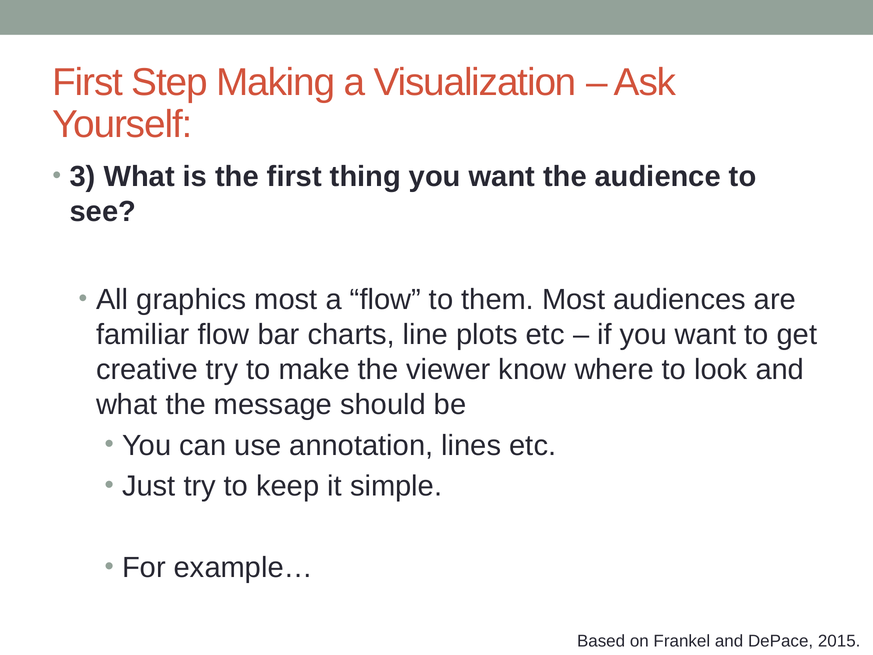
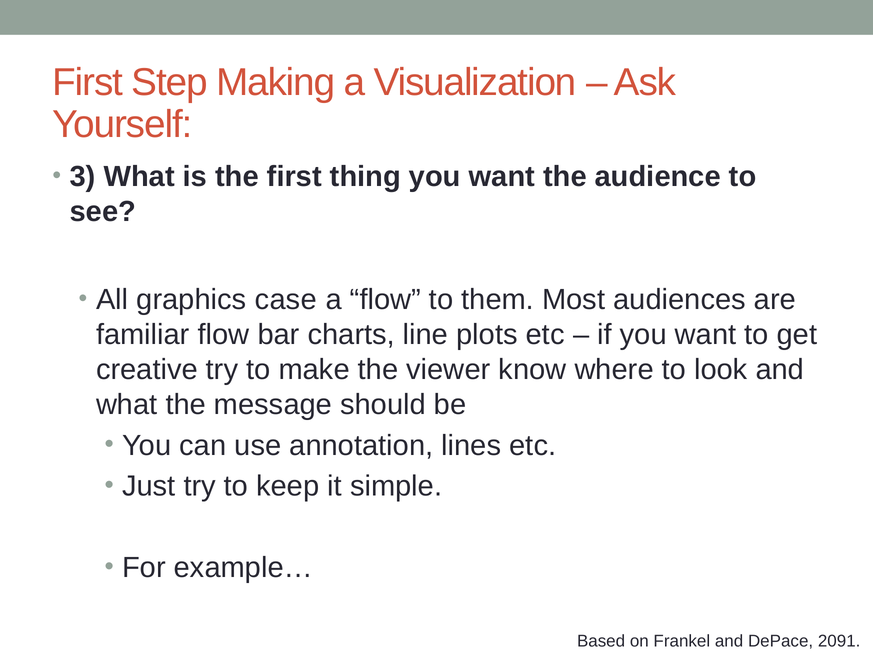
graphics most: most -> case (286, 300)
2015: 2015 -> 2091 (839, 641)
